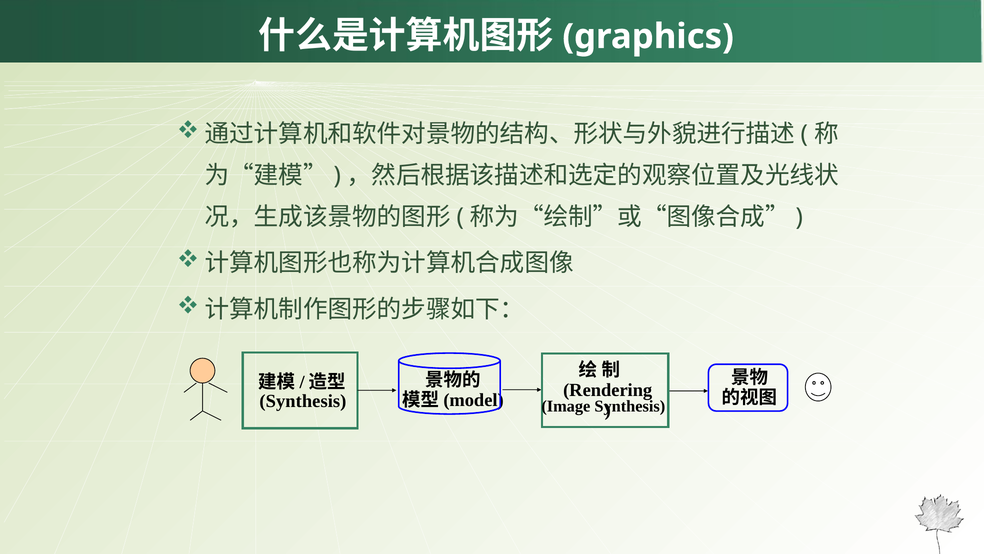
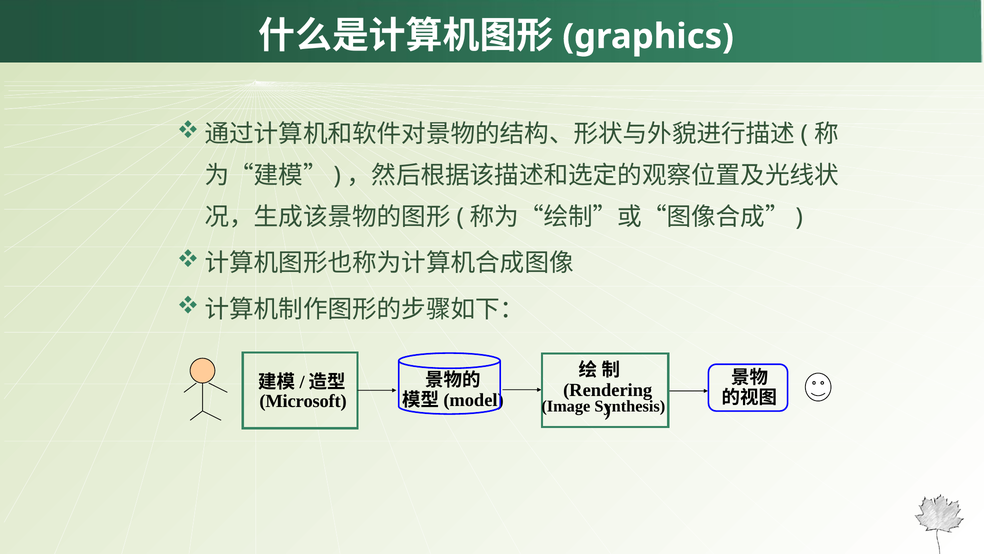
Synthesis: Synthesis -> Microsoft (303, 401)
